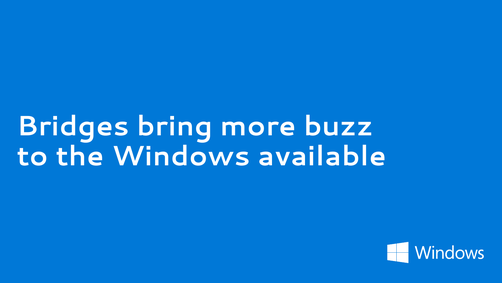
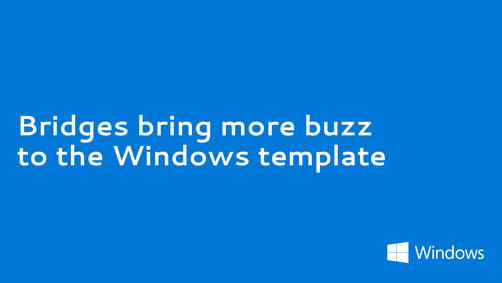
available: available -> template (322, 156)
